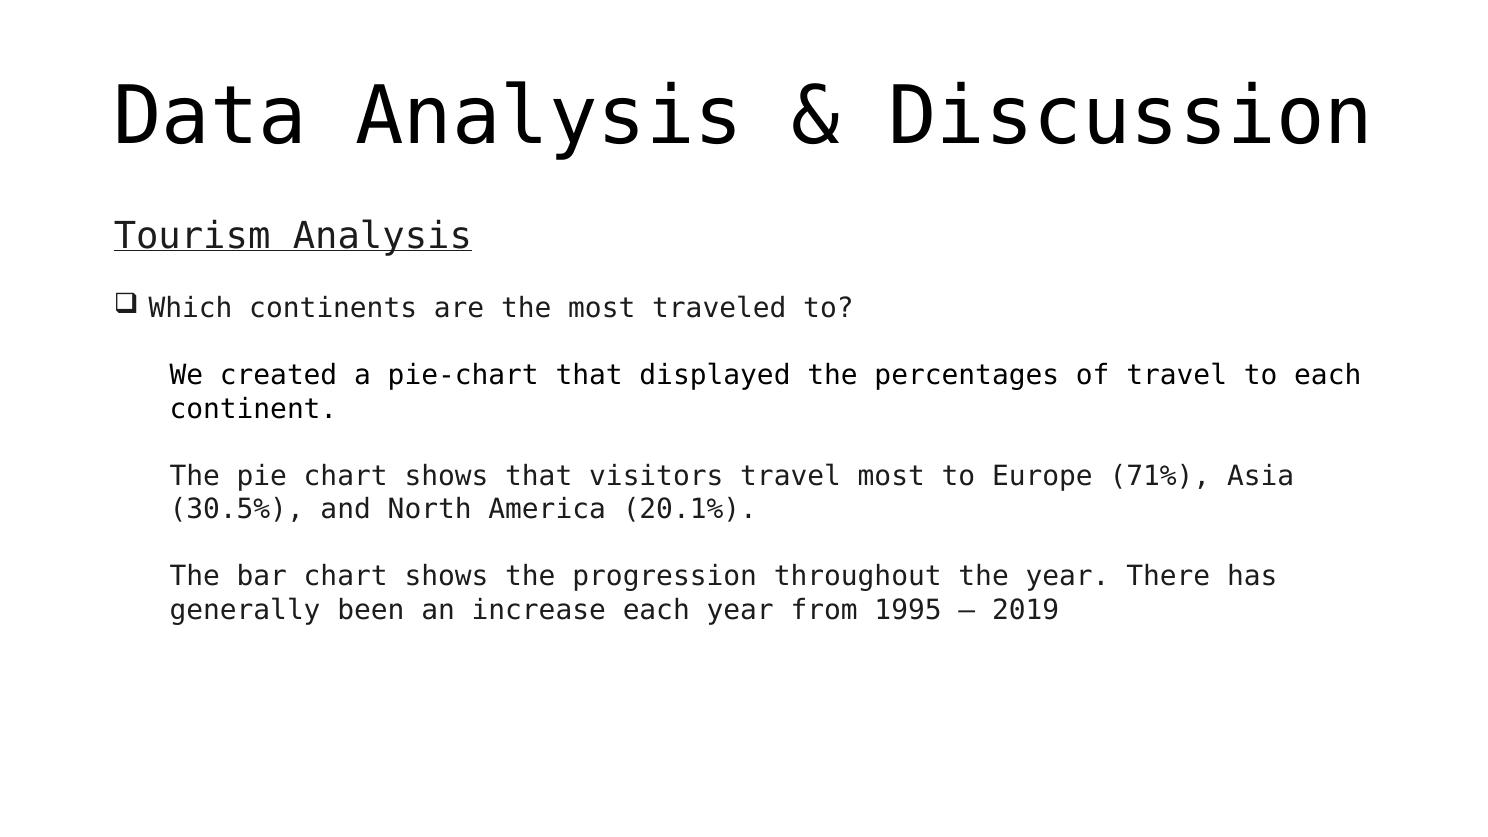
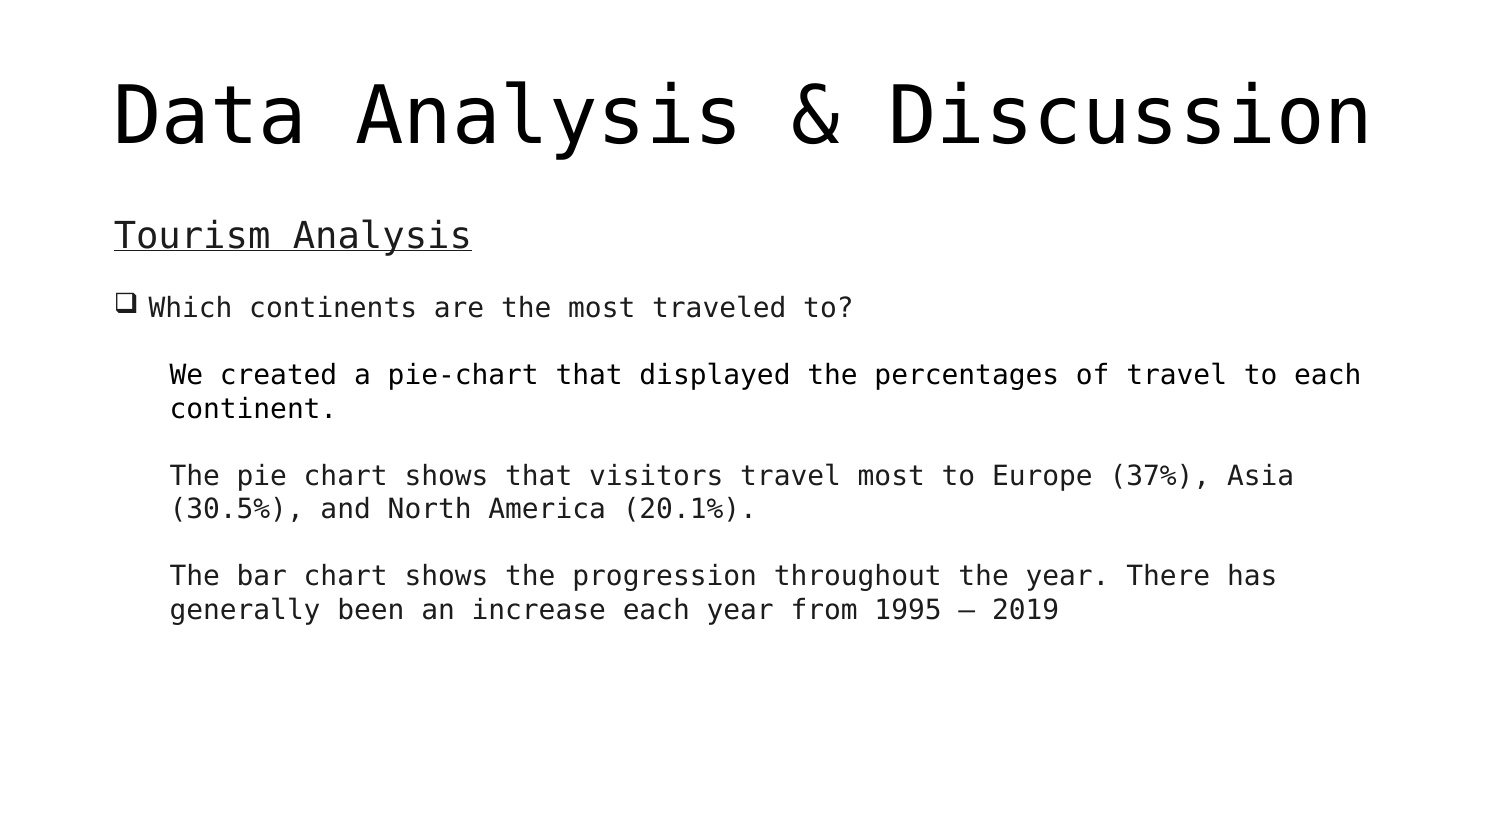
71%: 71% -> 37% (1160, 476)
